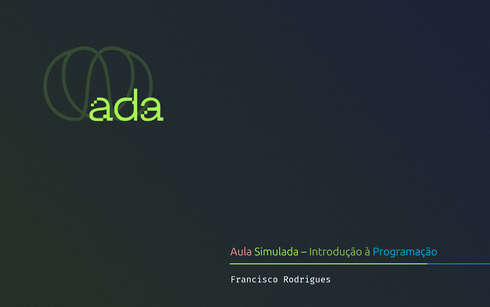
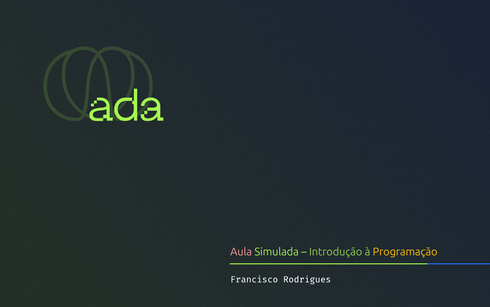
Programação colour: light blue -> yellow (405, 251)
